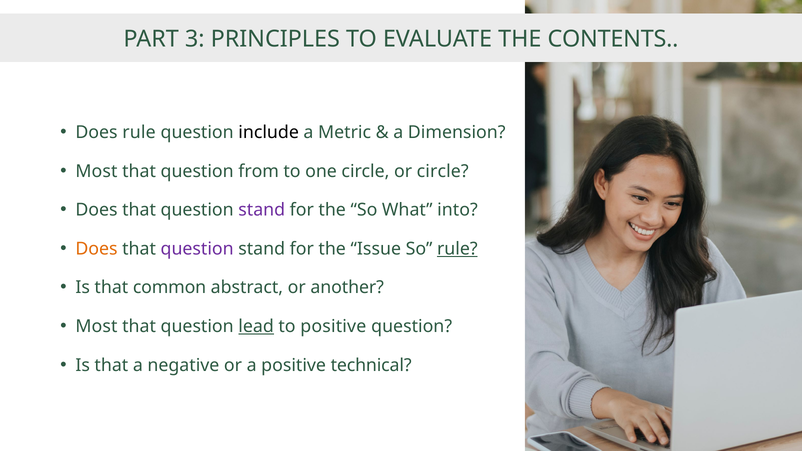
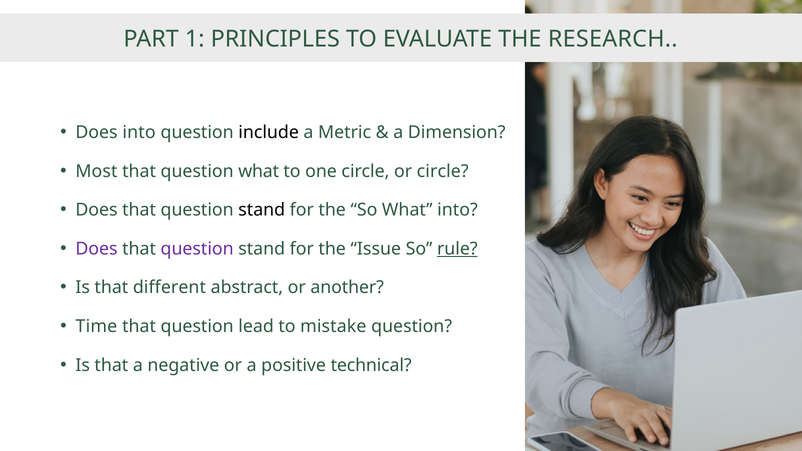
3: 3 -> 1 (195, 39)
CONTENTS: CONTENTS -> RESEARCH (613, 39)
Does rule: rule -> into (139, 132)
question from: from -> what (259, 171)
stand colour: purple -> black (262, 210)
Does colour: orange -> purple (97, 249)
common: common -> different (169, 288)
Most: Most -> Time (96, 326)
lead underline: present -> none (256, 326)
to positive: positive -> mistake (333, 326)
